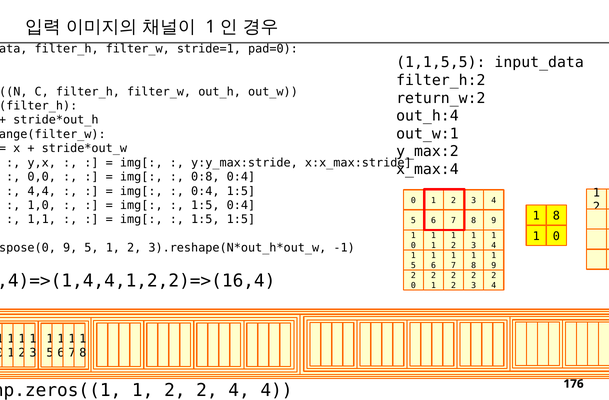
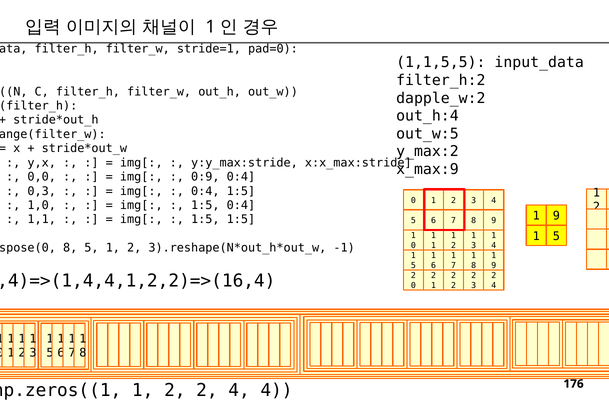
return_w:2: return_w:2 -> dapple_w:2 (441, 98)
out_w:1: out_w:1 -> out_w:5 (427, 134)
x_max:4: x_max:4 -> x_max:9 (427, 169)
0:8: 0:8 -> 0:9 (205, 177)
4,4: 4,4 -> 0,3 (42, 191)
8: 8 -> 9 (556, 216)
0: 0 -> 5 (556, 236)
9: 9 -> 8 (70, 248)
